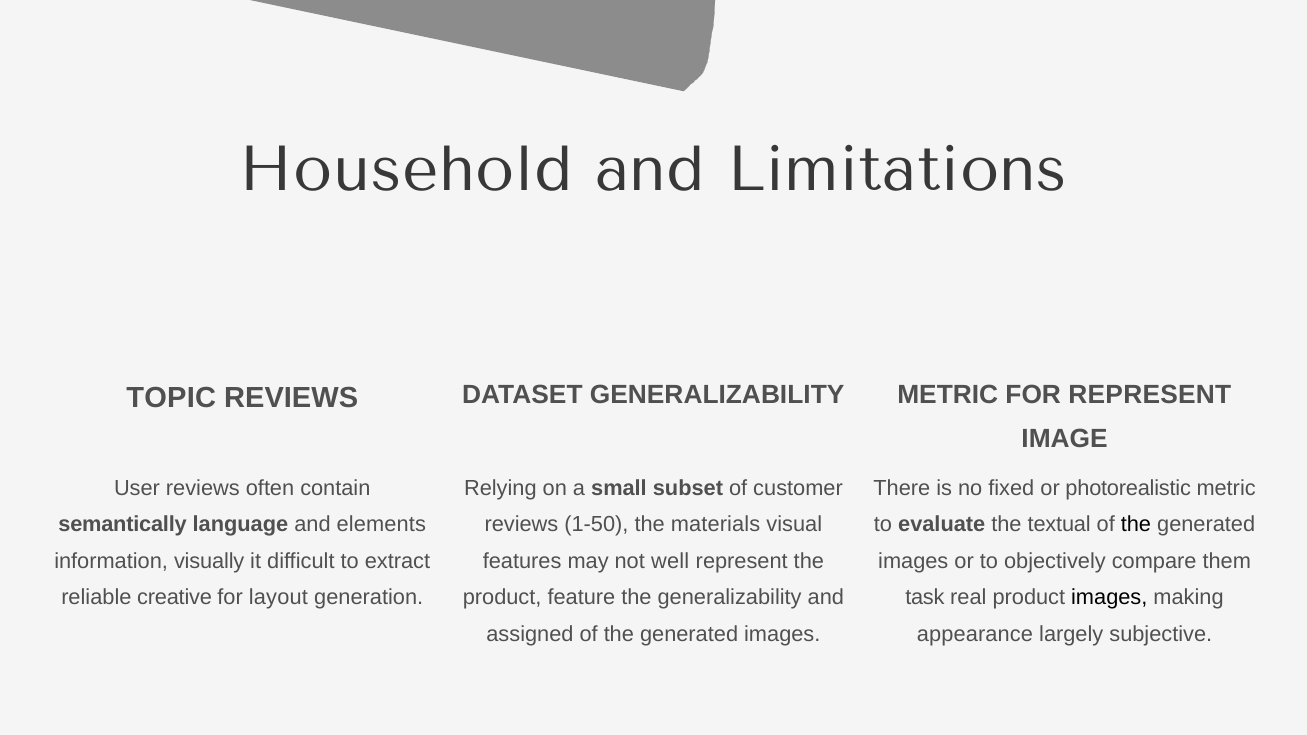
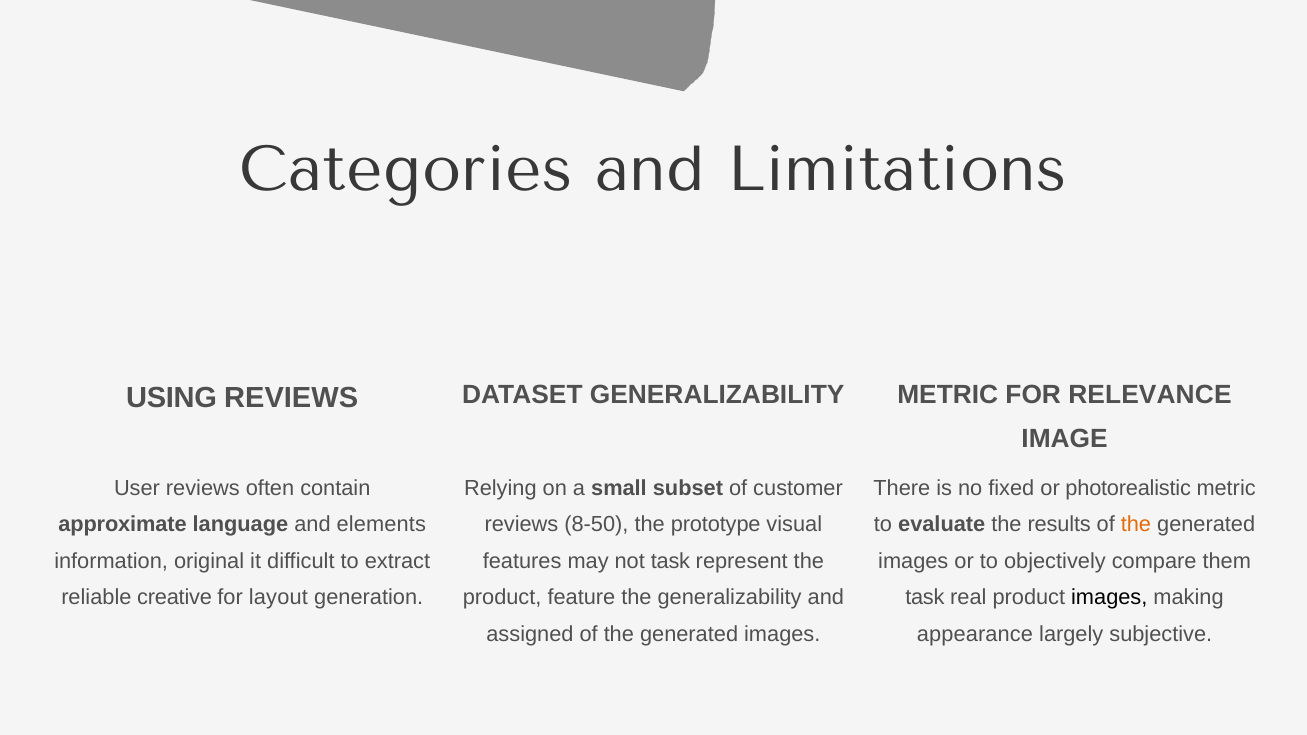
Household: Household -> Categories (406, 169)
FOR REPRESENT: REPRESENT -> RELEVANCE (1150, 395)
TOPIC: TOPIC -> USING (172, 398)
semantically: semantically -> approximate (123, 525)
1-50: 1-50 -> 8-50 (596, 525)
materials: materials -> prototype (716, 525)
textual: textual -> results (1059, 525)
the colour: black -> orange (1136, 525)
visually: visually -> original (209, 561)
not well: well -> task (670, 561)
